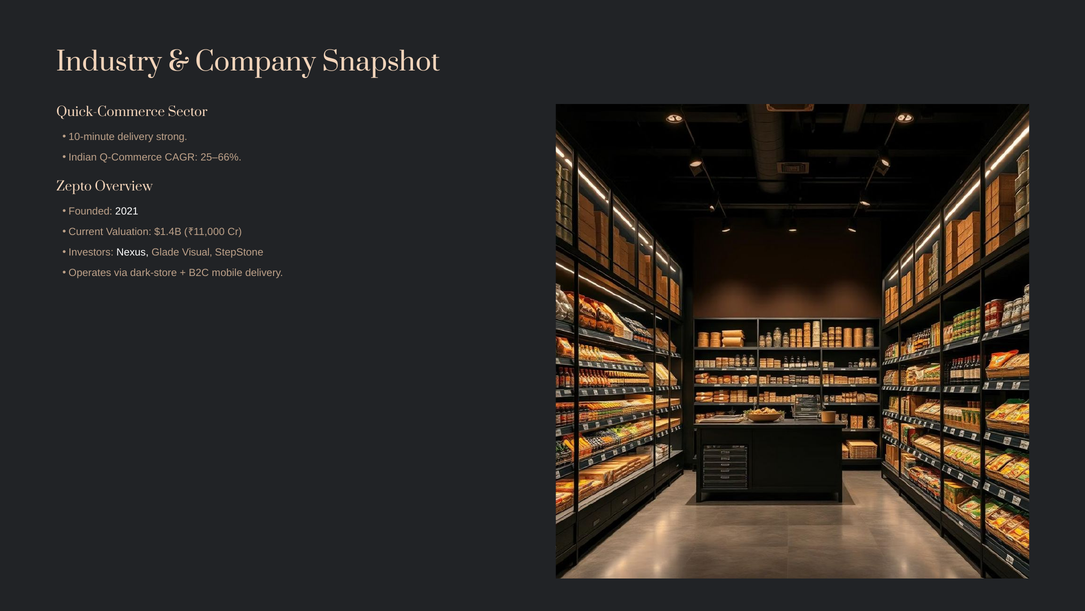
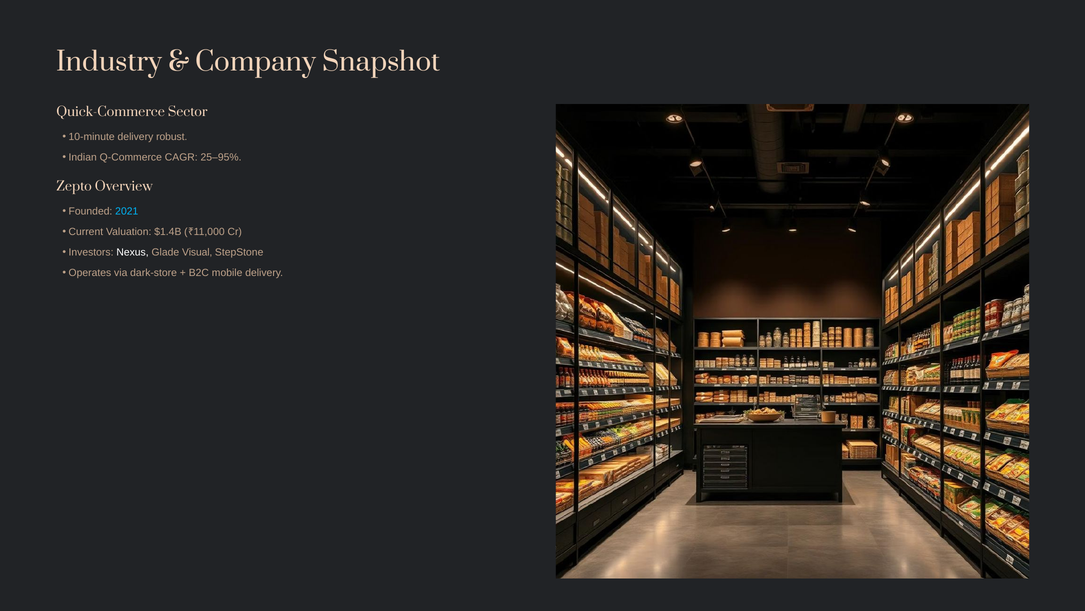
strong: strong -> robust (172, 137)
25–66%: 25–66% -> 25–95% (221, 157)
2021 colour: white -> light blue (127, 211)
